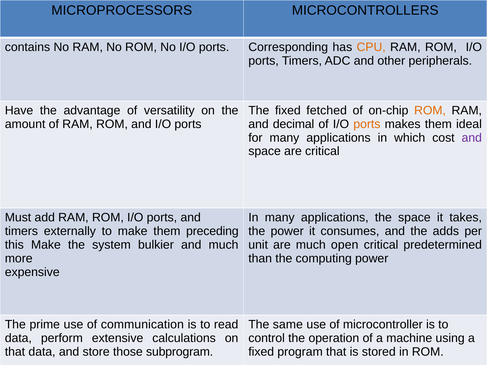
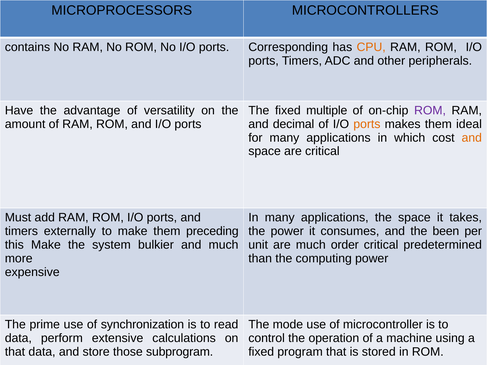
fetched: fetched -> multiple (327, 111)
ROM colour: orange -> purple (430, 111)
and colour: purple -> orange (472, 138)
adds: adds -> been (446, 231)
open: open -> order (345, 245)
communication: communication -> synchronization (142, 325)
same: same -> mode (288, 325)
